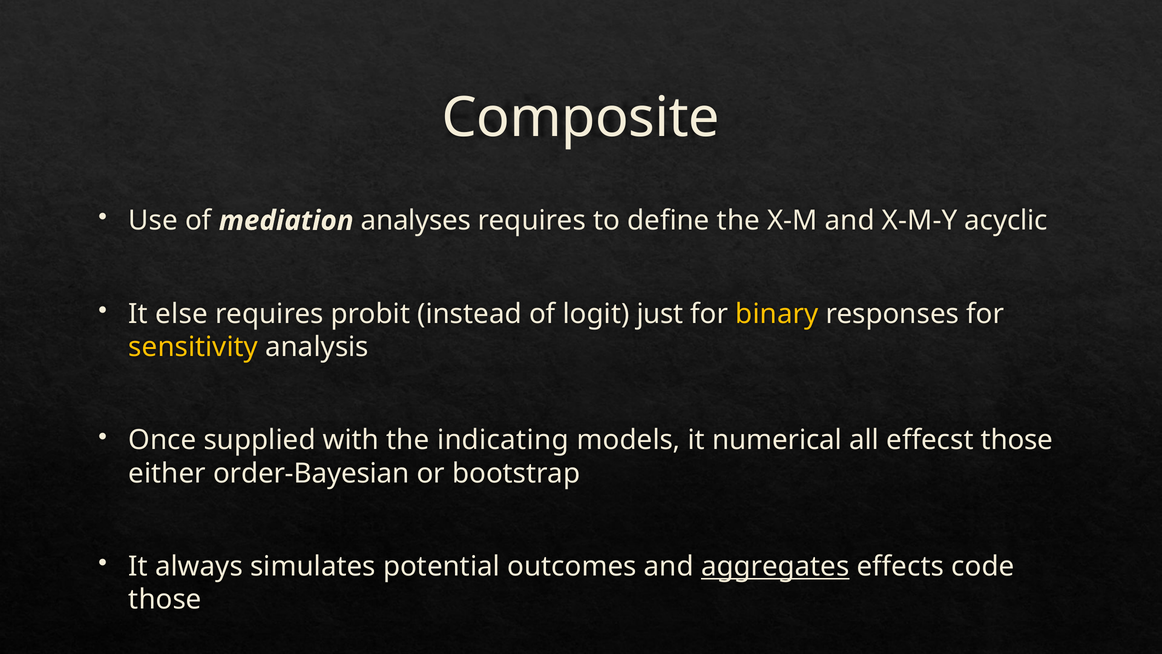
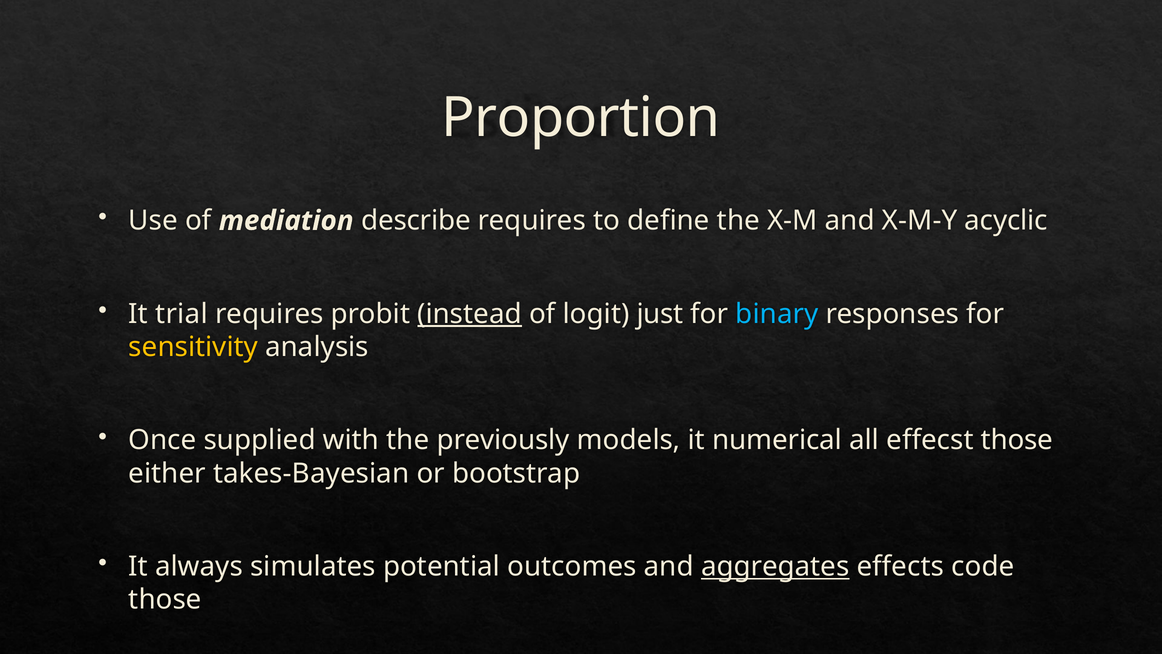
Composite: Composite -> Proportion (581, 118)
analyses: analyses -> describe (416, 221)
else: else -> trial (182, 314)
instead underline: none -> present (470, 314)
binary colour: yellow -> light blue (777, 314)
indicating: indicating -> previously (503, 440)
order-Bayesian: order-Bayesian -> takes-Bayesian (311, 473)
